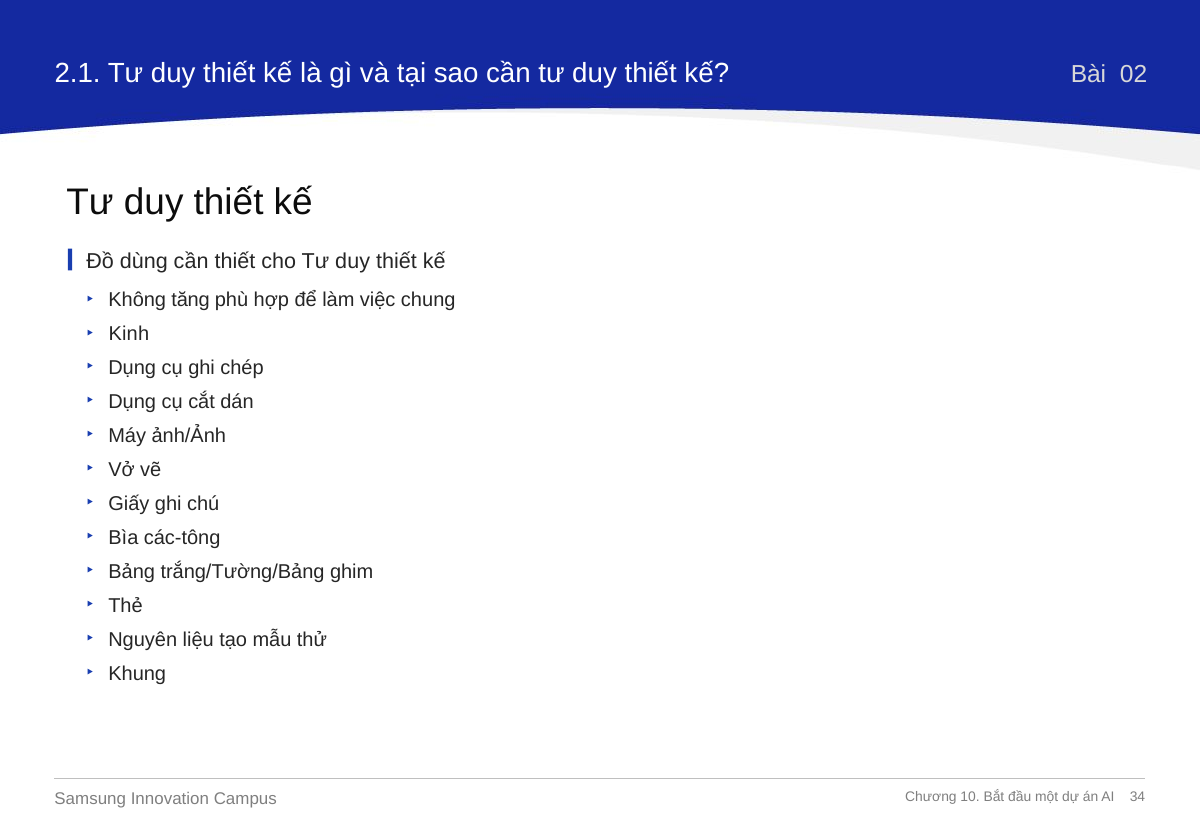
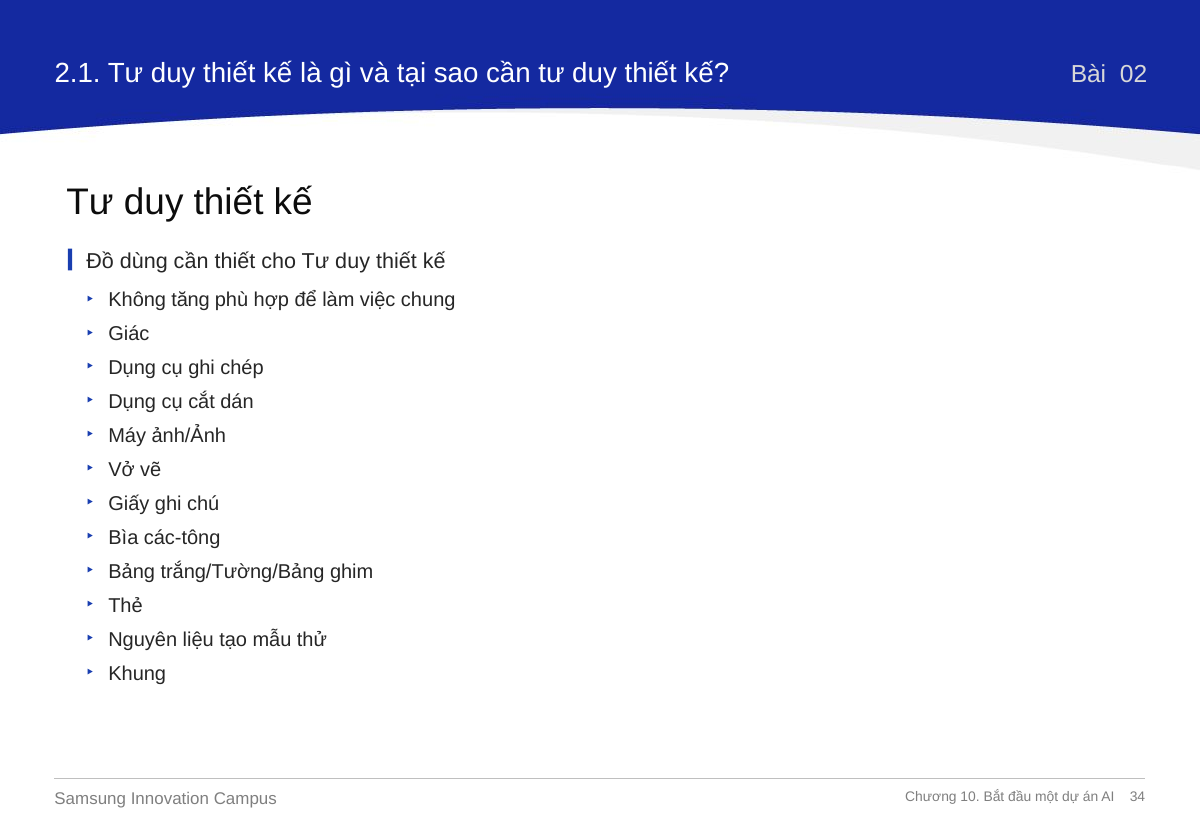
Kinh: Kinh -> Giác (129, 334)
